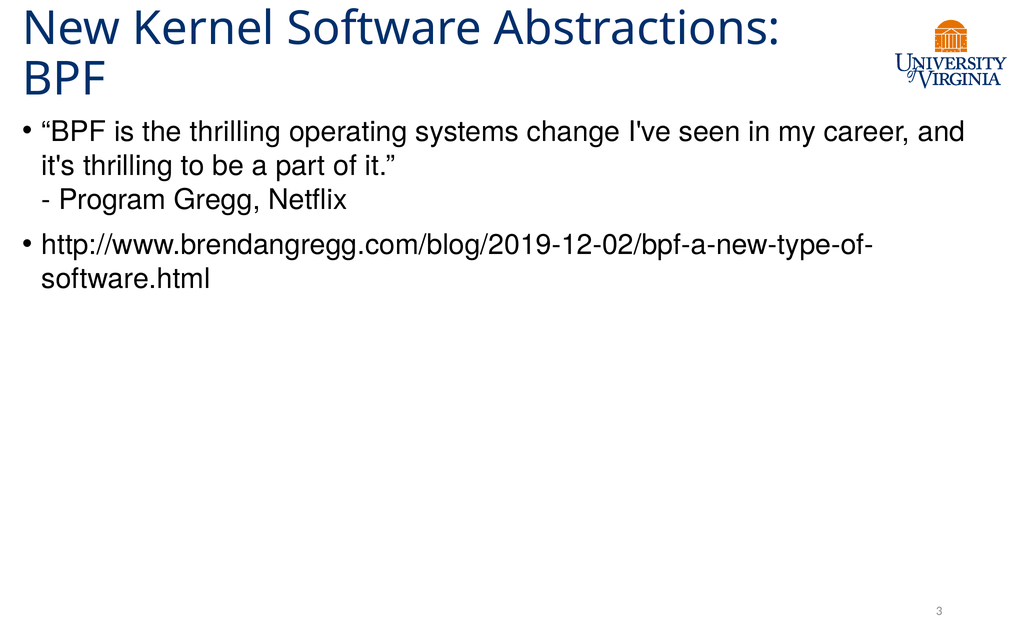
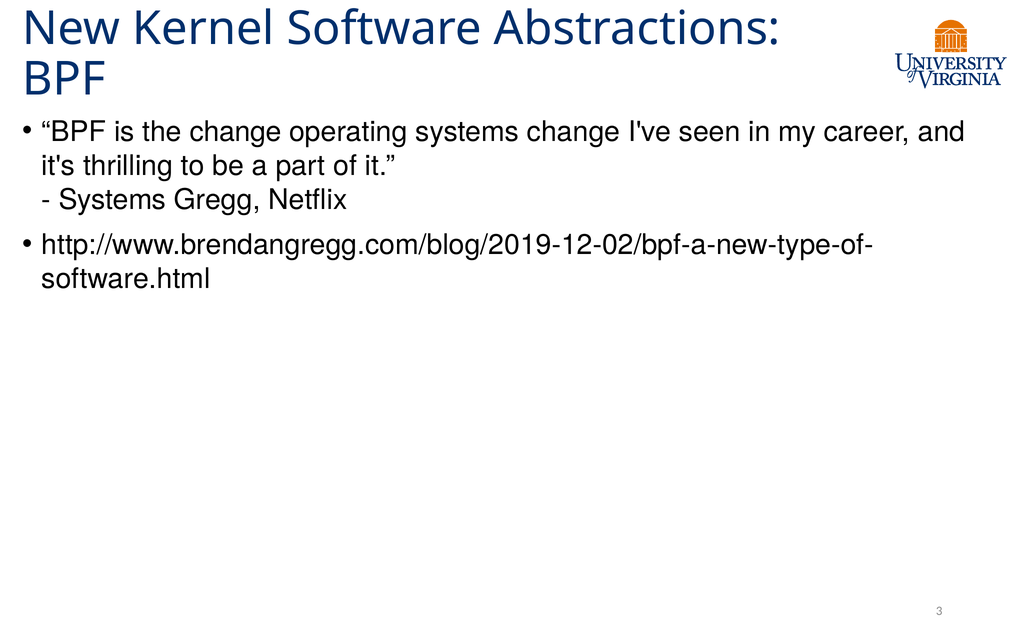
the thrilling: thrilling -> change (236, 132)
Program: Program -> Systems (112, 200)
